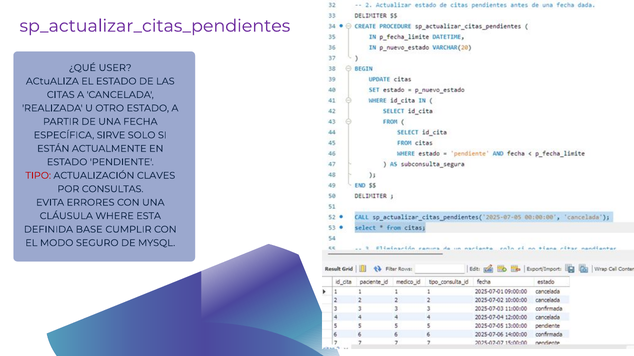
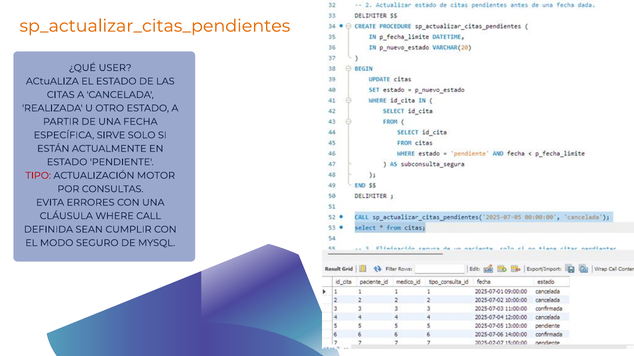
sp_actualizar_citas_pendientes colour: purple -> orange (155, 26)
CLAVES: CLAVES -> MOTOR (156, 176)
ESTA: ESTA -> CALL (149, 216)
BASE: BASE -> SEAN (89, 230)
